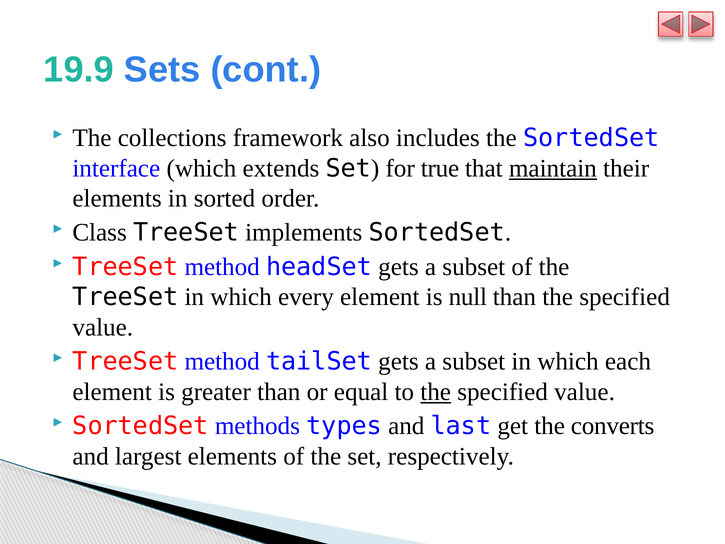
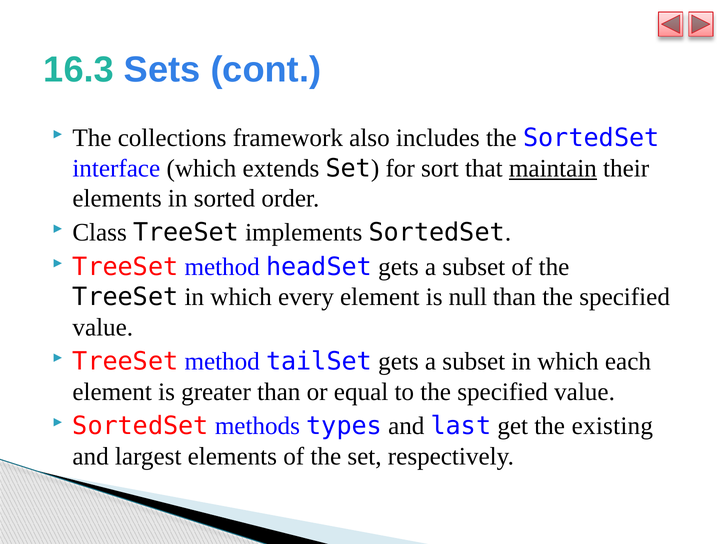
19.9: 19.9 -> 16.3 (79, 70)
true: true -> sort (440, 168)
the underline: present -> none (436, 392)
converts: converts -> existing (612, 426)
